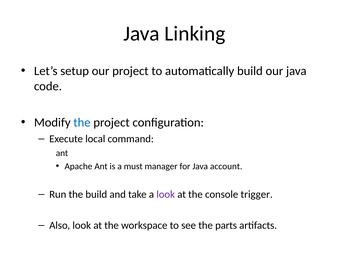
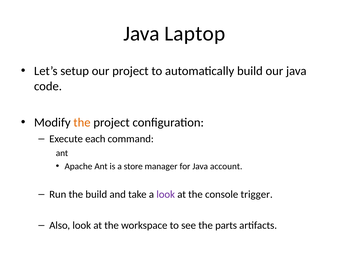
Linking: Linking -> Laptop (195, 34)
the colour: blue -> orange (82, 123)
local: local -> each (95, 139)
must: must -> store (133, 167)
